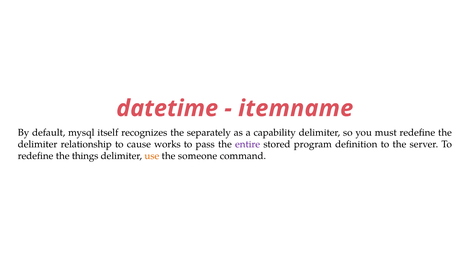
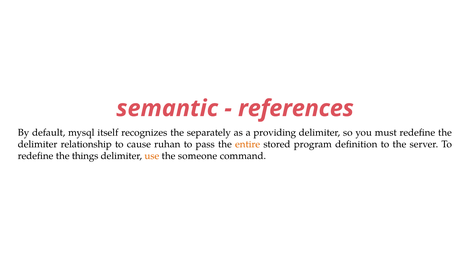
datetime: datetime -> semantic (167, 109)
itemname: itemname -> references (296, 109)
capability: capability -> providing (275, 133)
works: works -> ruhan (167, 144)
entire colour: purple -> orange (248, 144)
